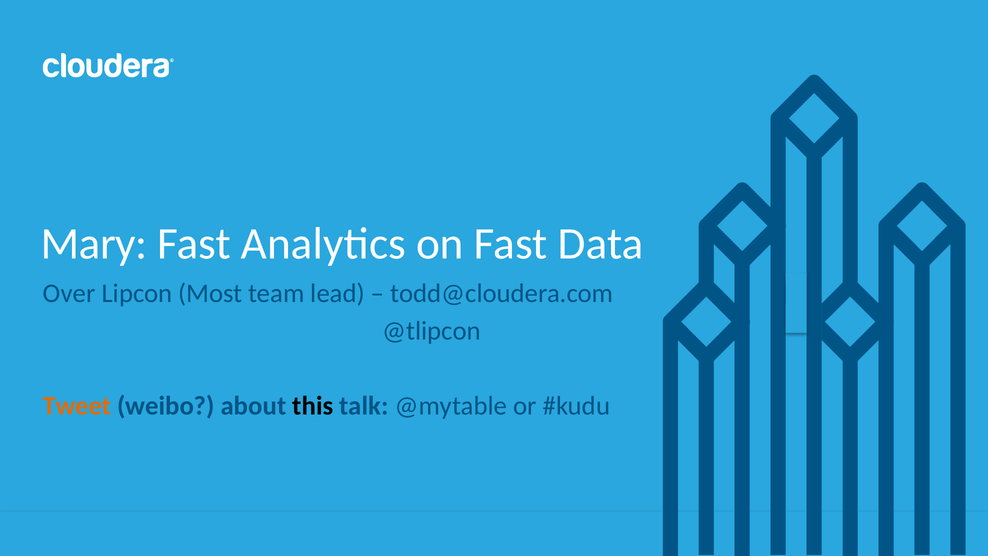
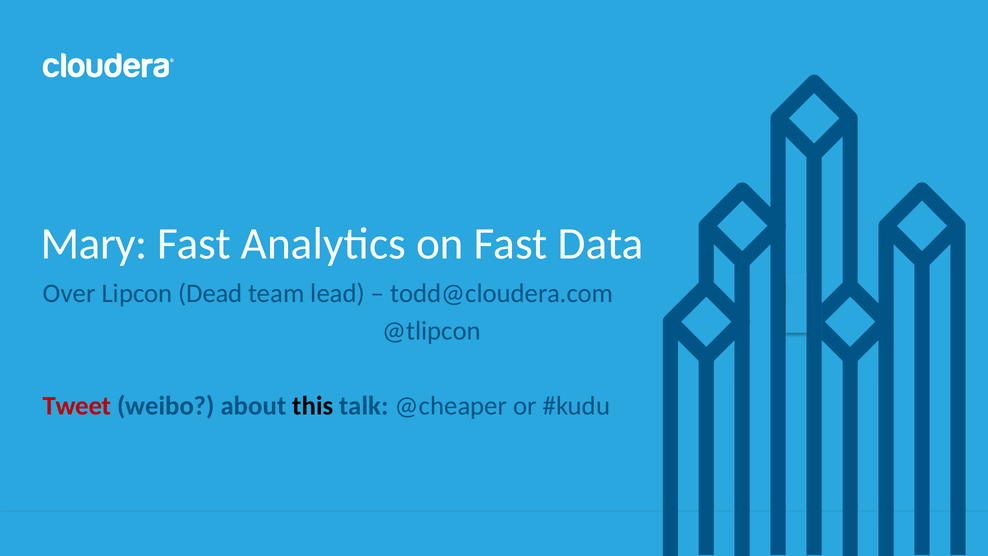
Most: Most -> Dead (210, 293)
Tweet colour: orange -> red (77, 406)
@mytable: @mytable -> @cheaper (451, 406)
